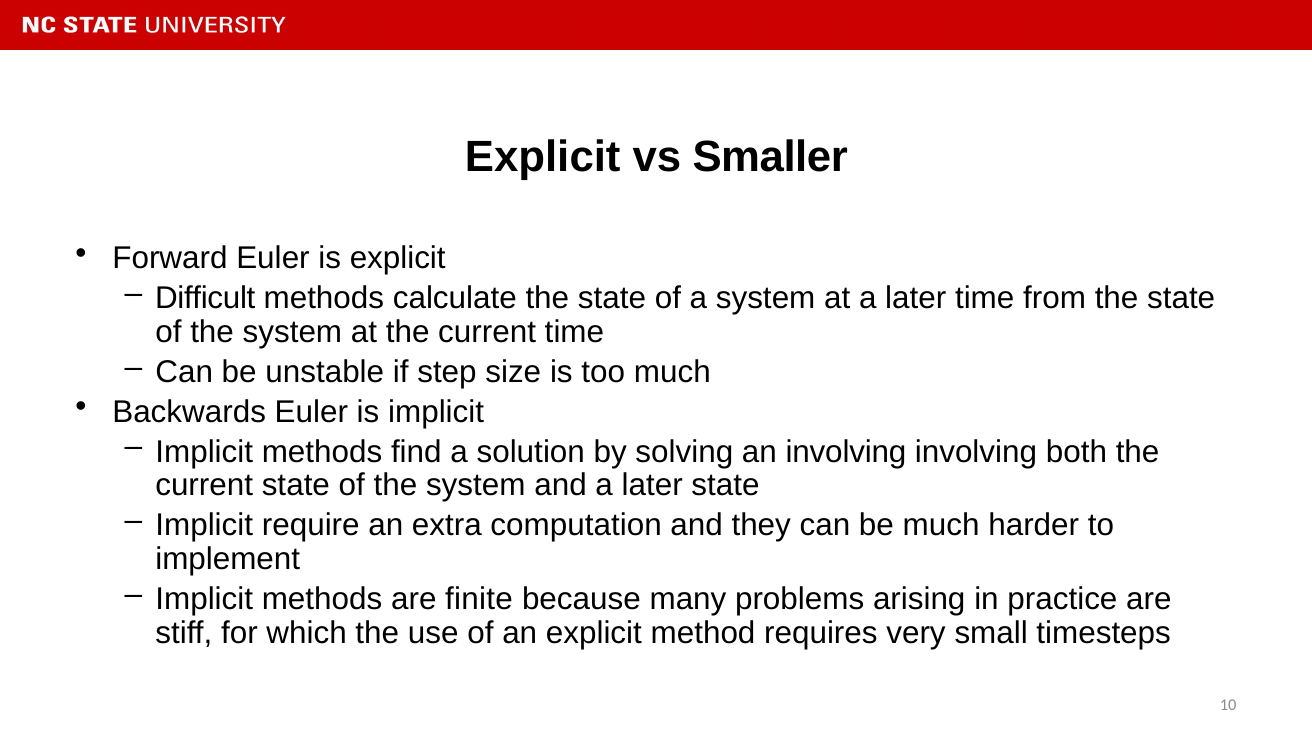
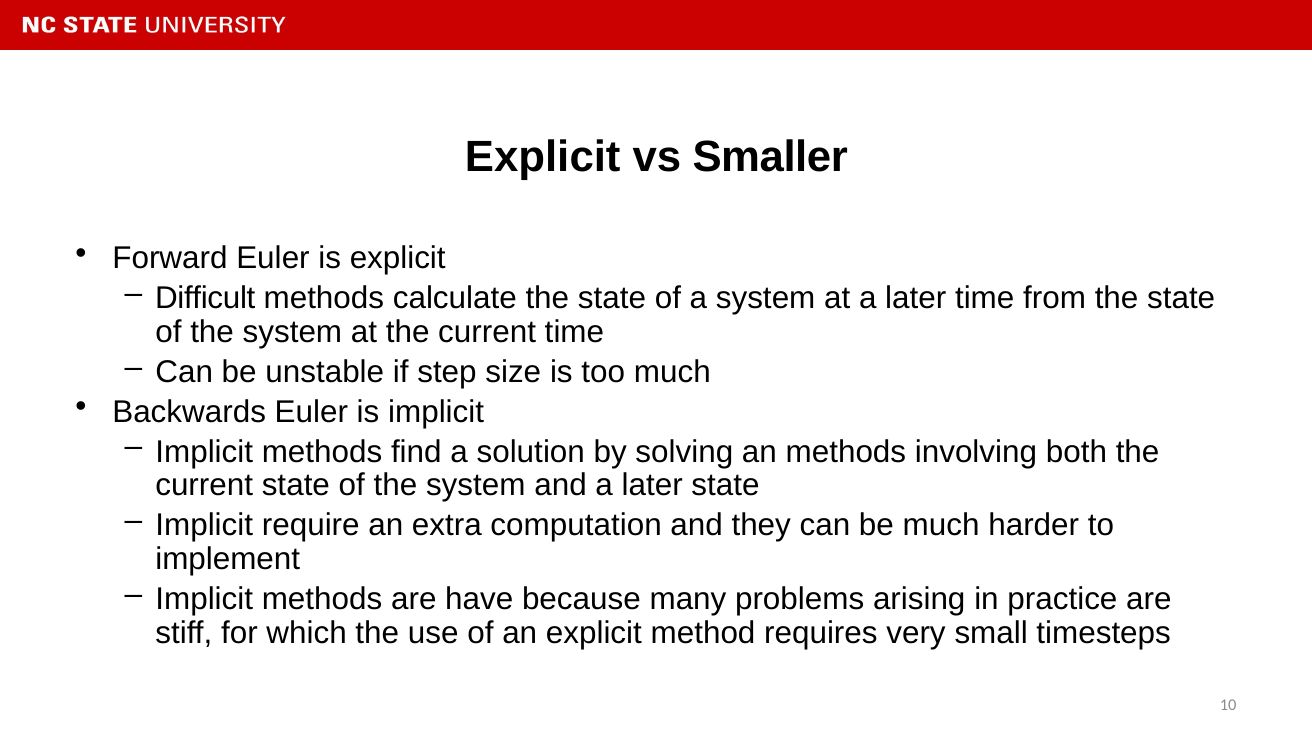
an involving: involving -> methods (846, 452)
finite: finite -> have (479, 599)
